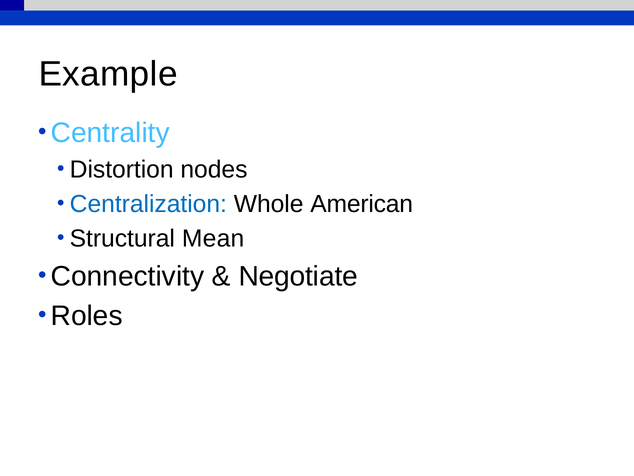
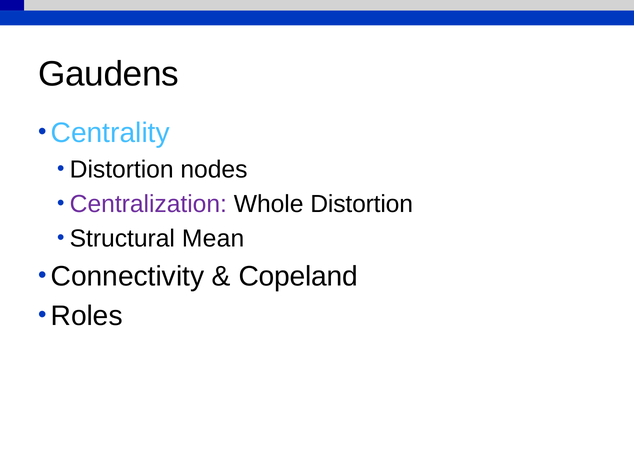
Example: Example -> Gaudens (108, 74)
Centralization colour: blue -> purple (148, 204)
Whole American: American -> Distortion (362, 204)
Negotiate: Negotiate -> Copeland (298, 276)
